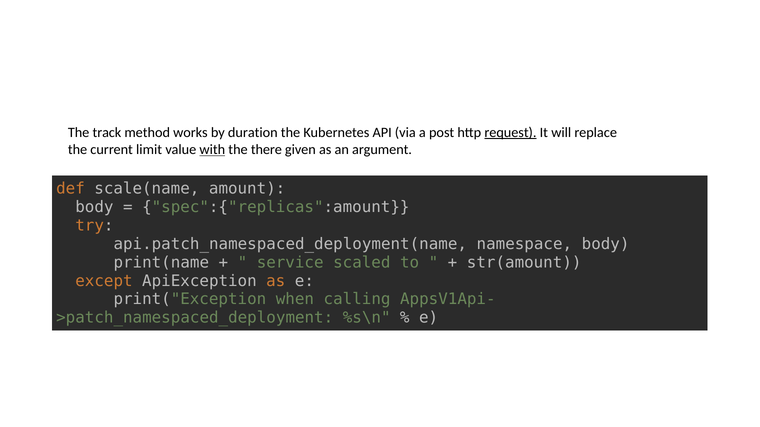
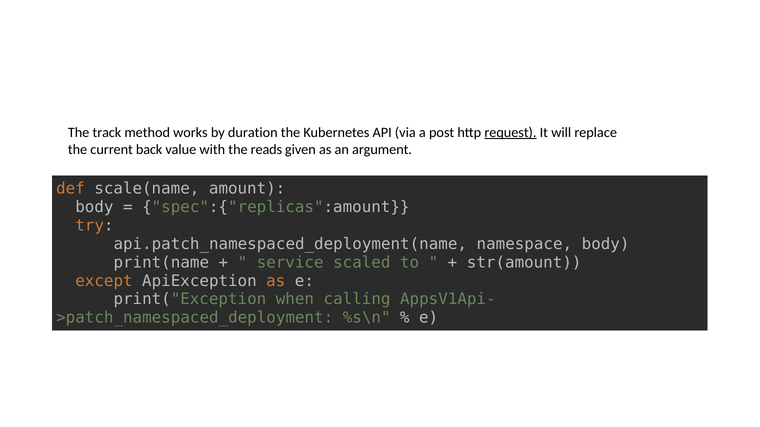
limit: limit -> back (149, 150)
with underline: present -> none (212, 150)
there: there -> reads (266, 150)
